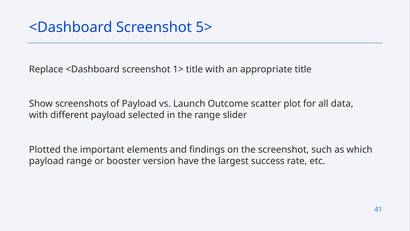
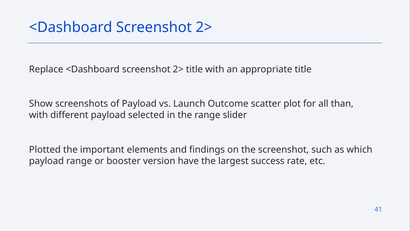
5>: 5> -> 2> (204, 27)
Replace <Dashboard screenshot 1>: 1> -> 2> (178, 69)
data: data -> than (342, 104)
